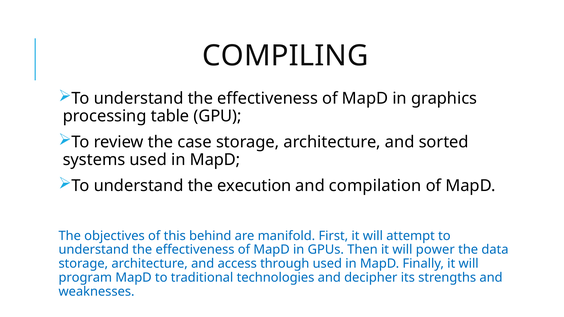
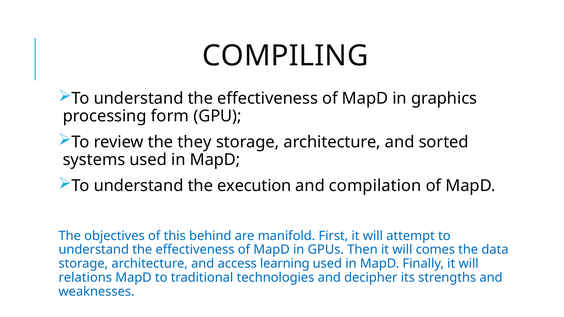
table: table -> form (170, 116)
case: case -> they (195, 142)
power: power -> comes (435, 250)
through: through -> learning (285, 264)
program: program -> relations (85, 278)
